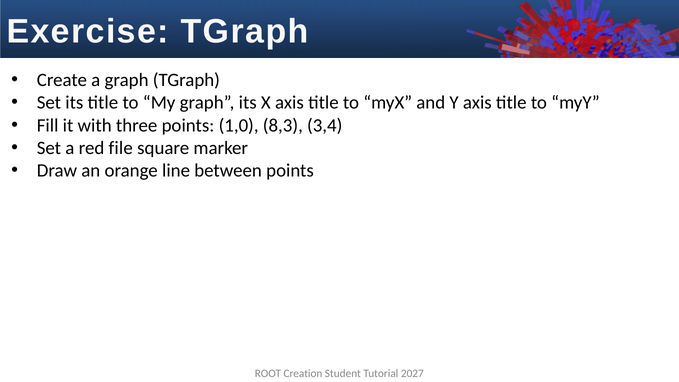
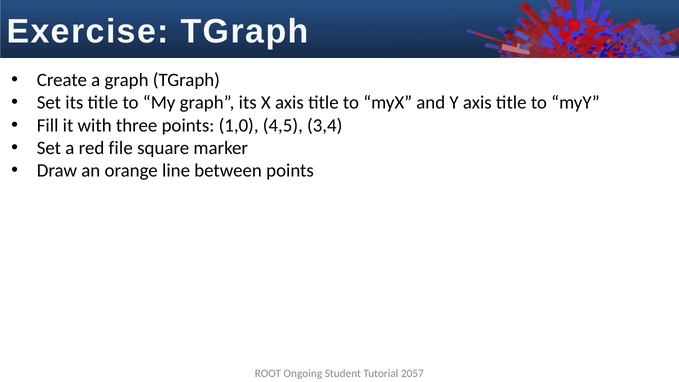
8,3: 8,3 -> 4,5 (283, 125)
Creation: Creation -> Ongoing (303, 373)
2027: 2027 -> 2057 (412, 373)
